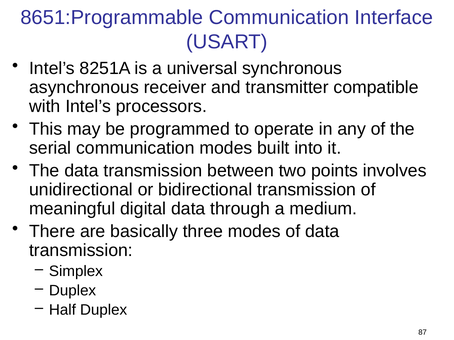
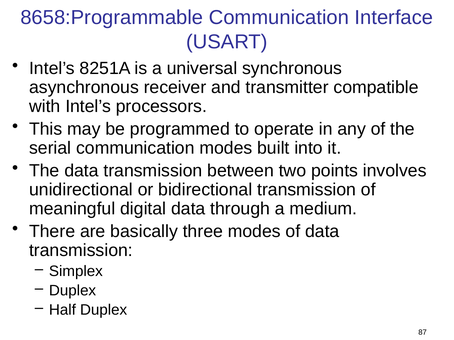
8651:Programmable: 8651:Programmable -> 8658:Programmable (112, 18)
